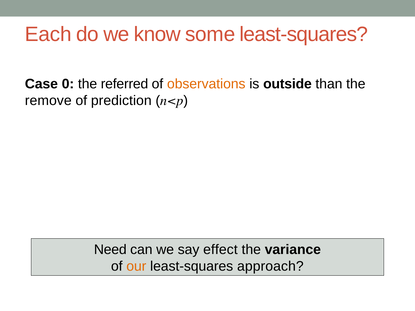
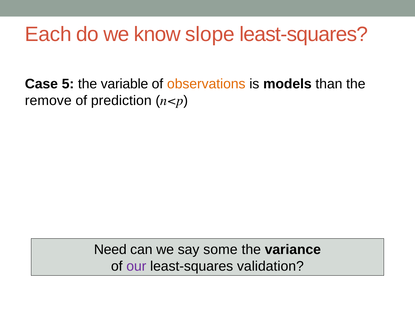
some: some -> slope (210, 34)
0: 0 -> 5 (68, 84)
referred: referred -> variable (125, 84)
outside: outside -> models (287, 84)
effect: effect -> some (220, 250)
our colour: orange -> purple (136, 267)
approach: approach -> validation (270, 267)
